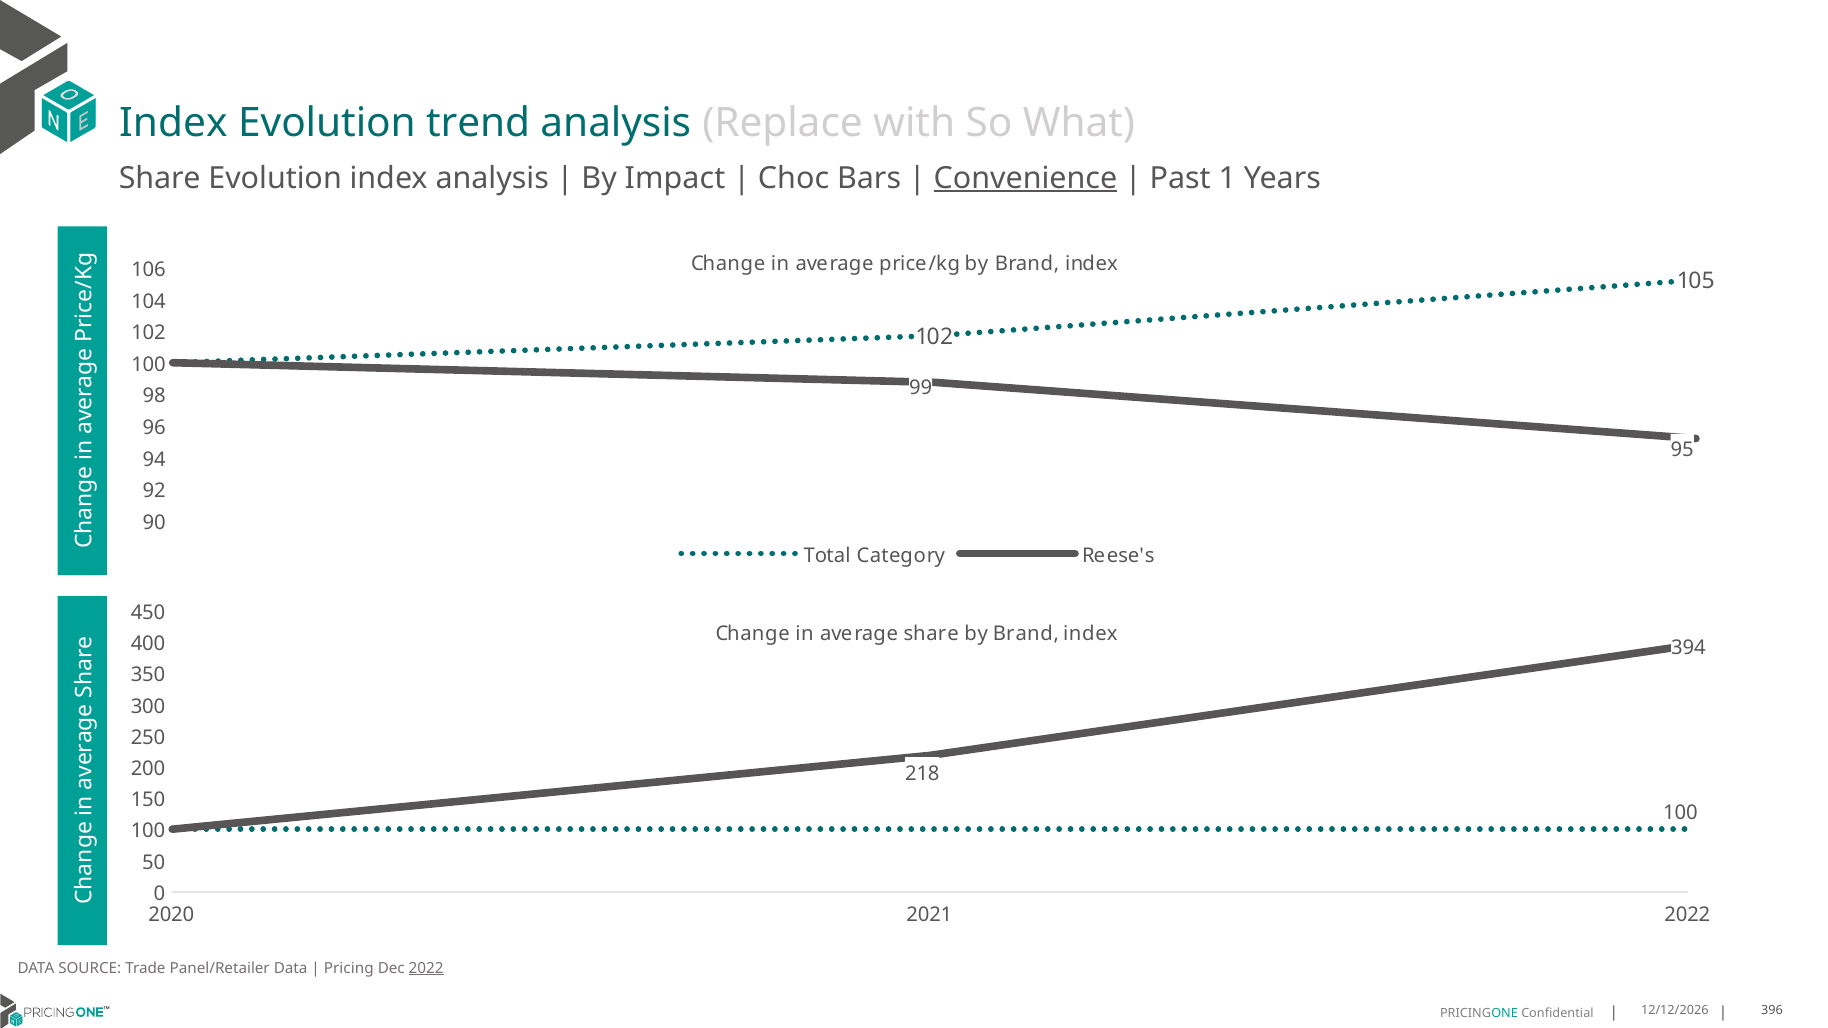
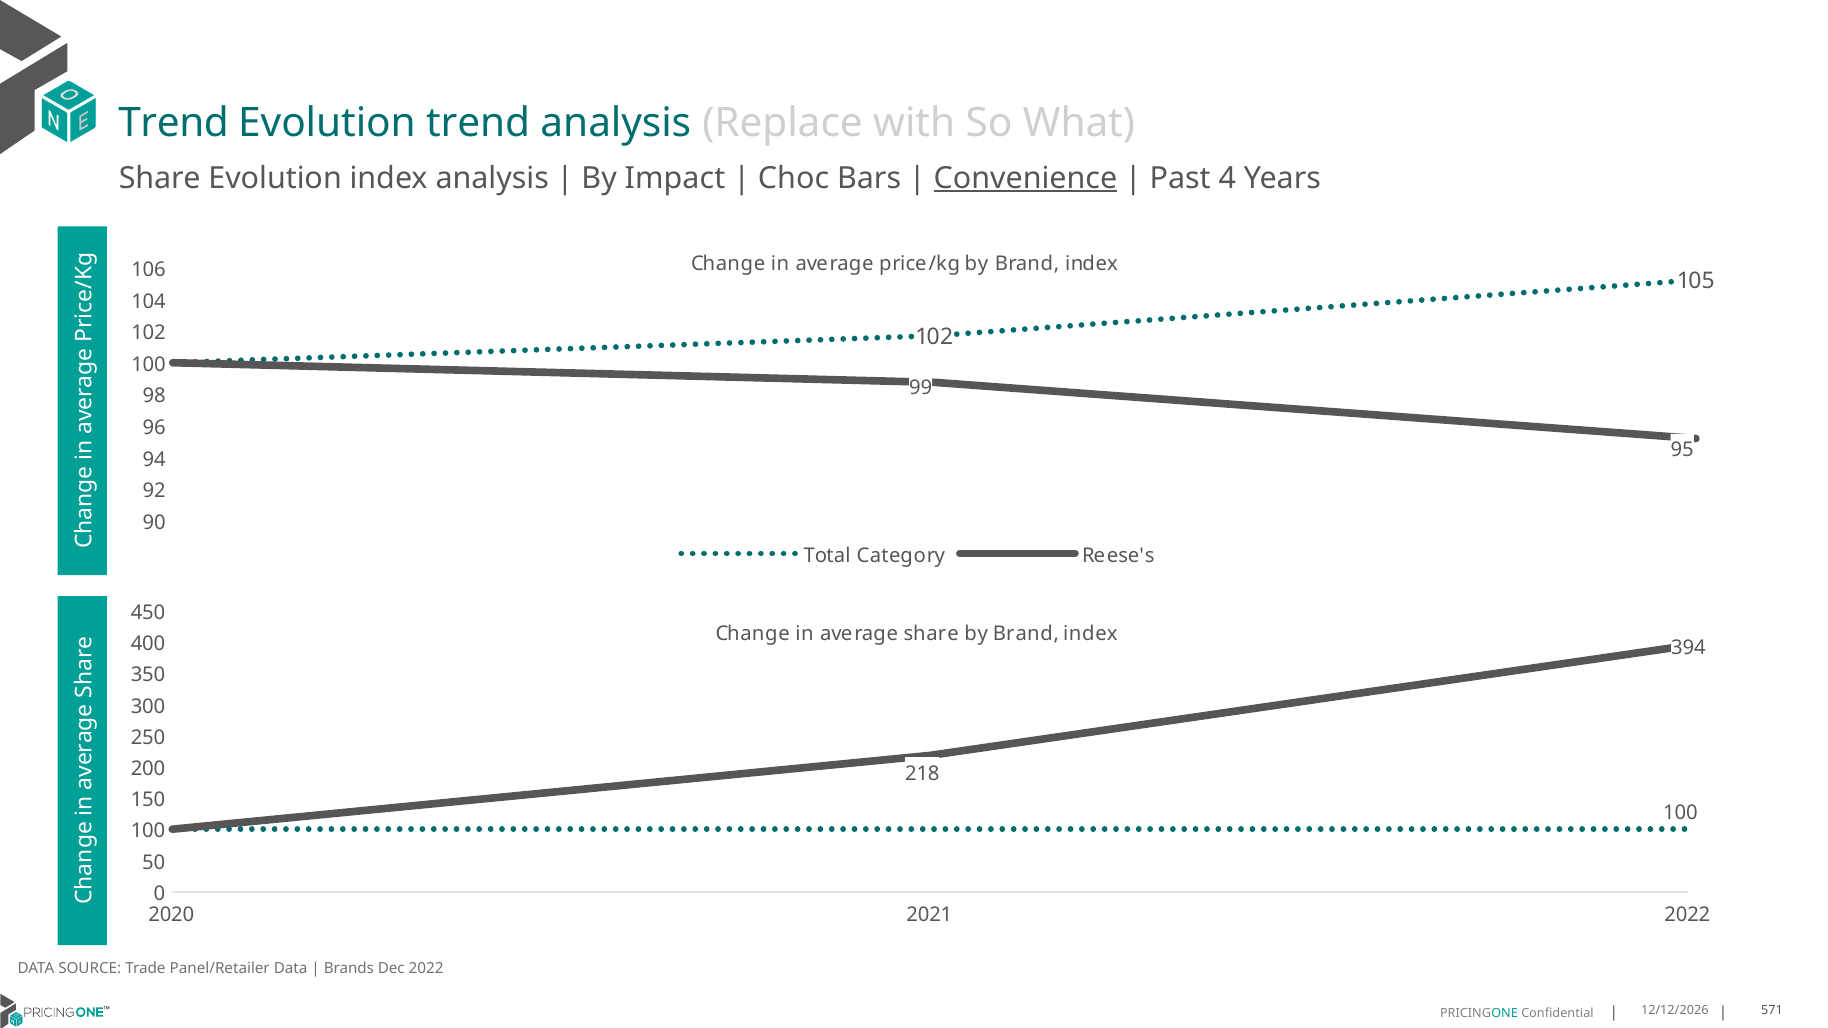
Index: Index -> Trend (174, 123)
1: 1 -> 4 (1227, 178)
Pricing: Pricing -> Brands (349, 968)
2022 underline: present -> none (426, 968)
396: 396 -> 571 (1772, 1011)
